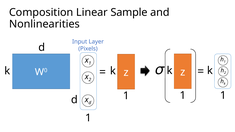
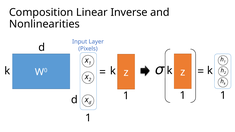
Sample: Sample -> Inverse (129, 12)
